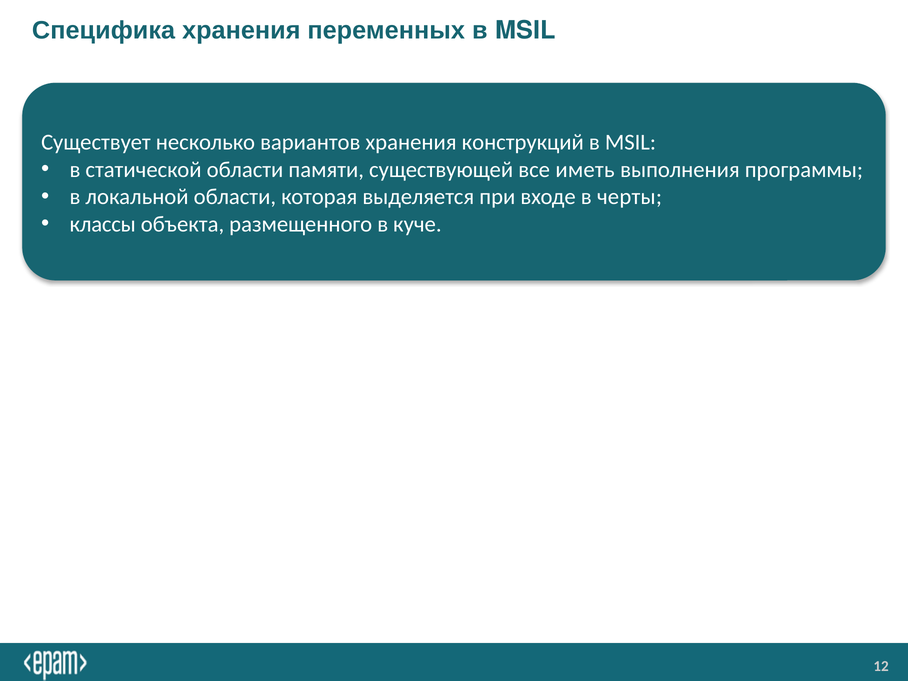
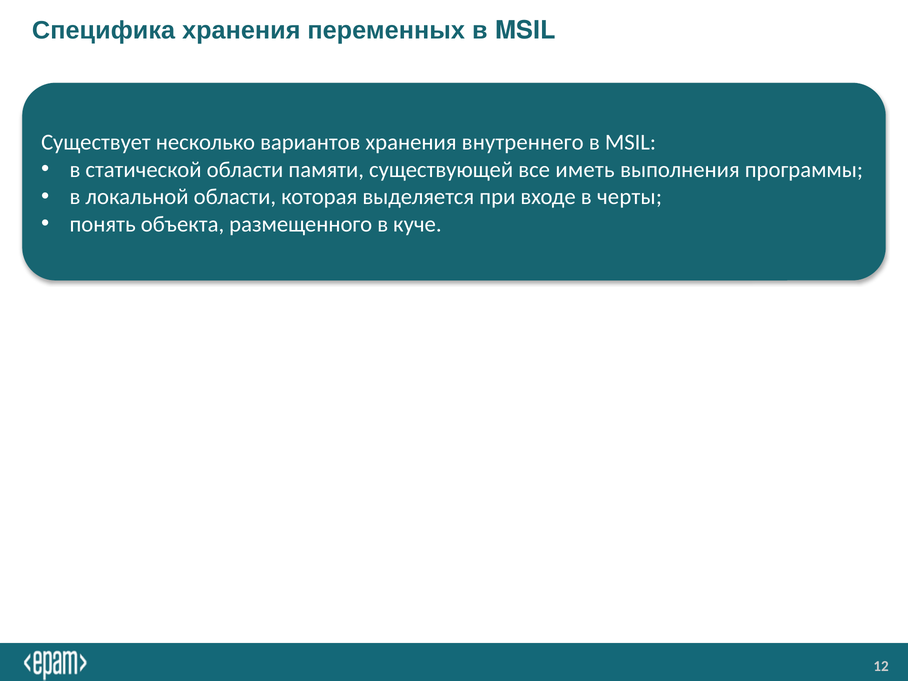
конструкций: конструкций -> внутреннего (523, 142)
классы: классы -> понять (103, 224)
